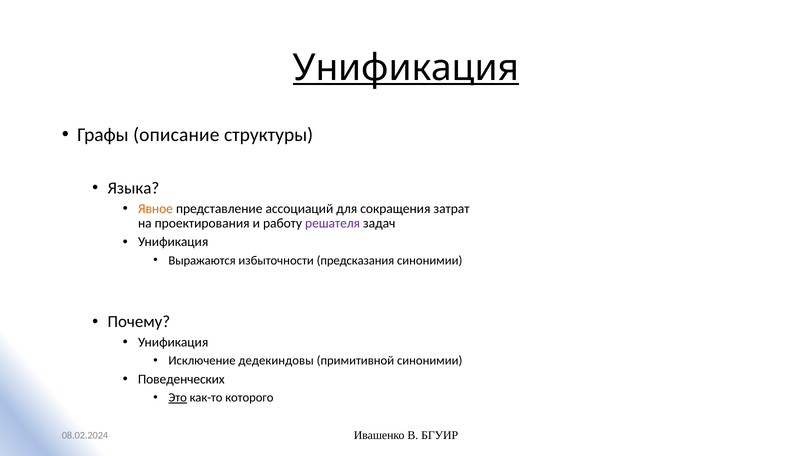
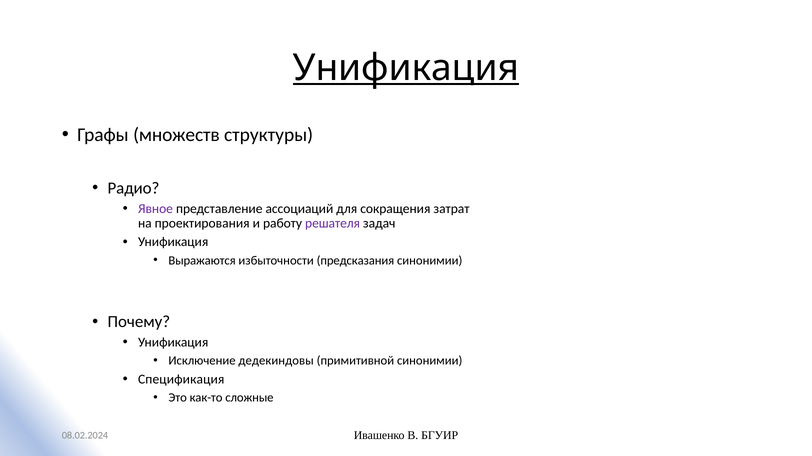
описание: описание -> множеств (176, 135)
Языка: Языка -> Радио (133, 188)
Явное colour: orange -> purple (155, 209)
Поведенческих: Поведенческих -> Спецификация (181, 380)
Это underline: present -> none (178, 398)
которого: которого -> сложные (249, 398)
